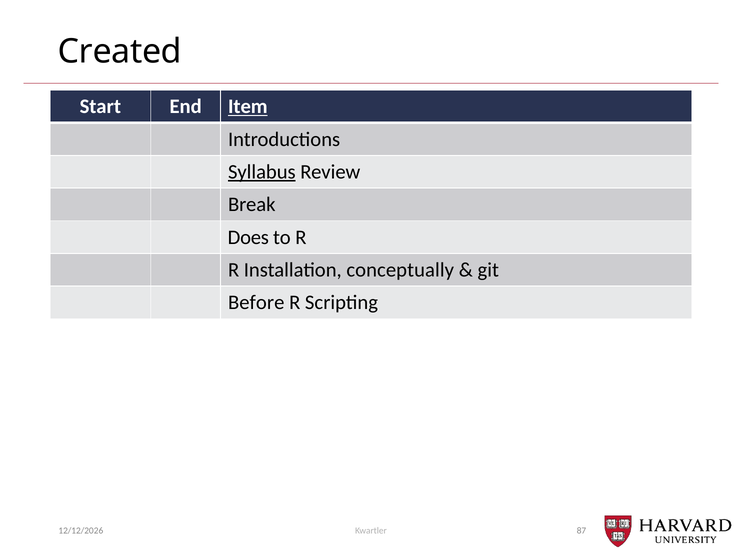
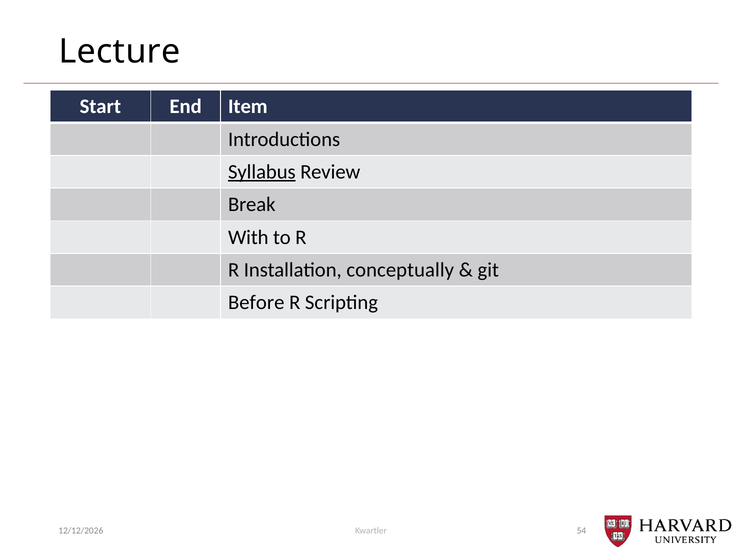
Created: Created -> Lecture (120, 51)
Item underline: present -> none (248, 107)
Does: Does -> With (248, 237)
87: 87 -> 54 (581, 531)
